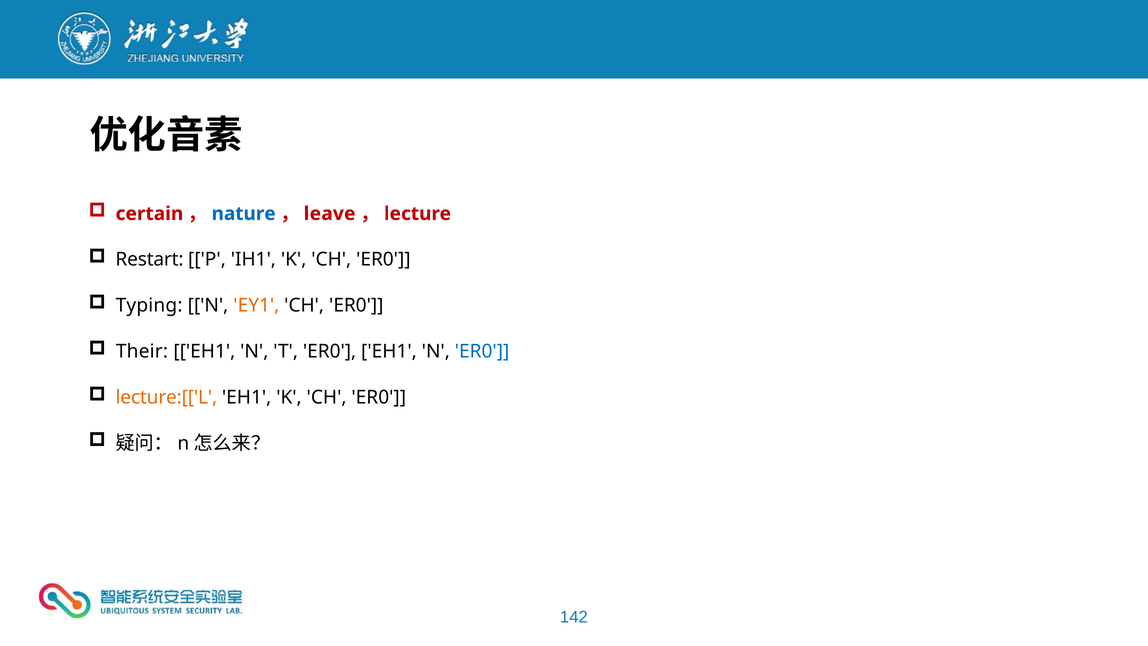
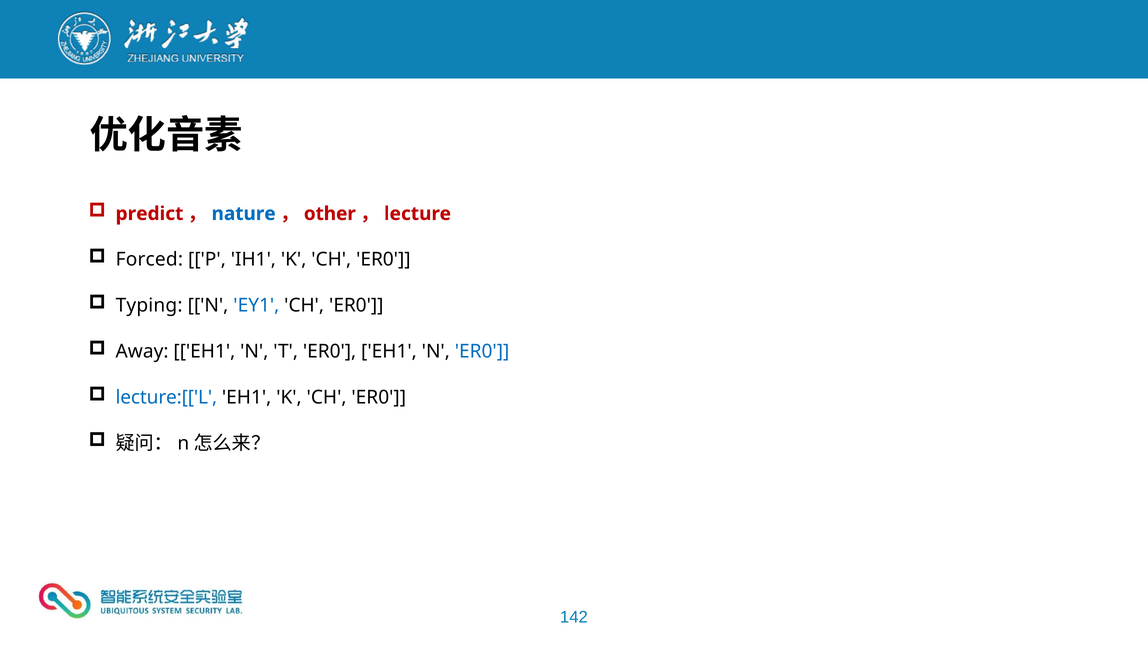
certain: certain -> predict (149, 214)
leave: leave -> other (330, 214)
Restart: Restart -> Forced (149, 260)
EY1 colour: orange -> blue (256, 305)
Their: Their -> Away (142, 351)
lecture:[['L colour: orange -> blue (166, 397)
